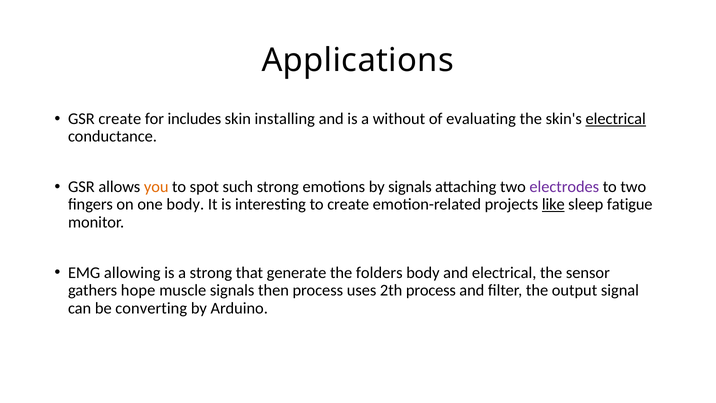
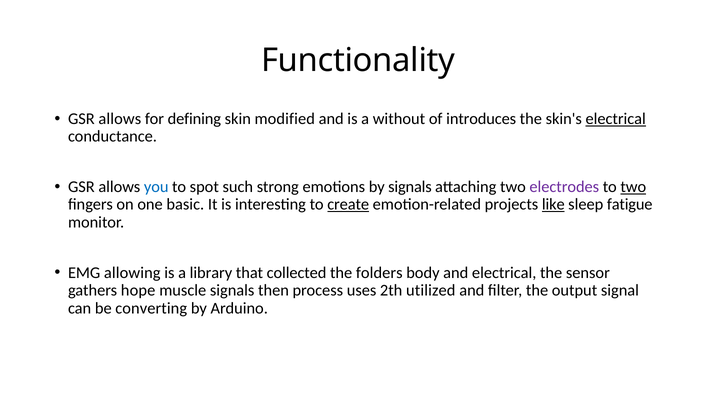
Applications: Applications -> Functionality (358, 60)
create: create -> allows (120, 119)
includes: includes -> defining (194, 119)
installing: installing -> modified (285, 119)
evaluating: evaluating -> introduces (481, 119)
you colour: orange -> blue (156, 187)
two underline: none -> present (633, 187)
one body: body -> basic (185, 204)
create underline: none -> present (348, 204)
a strong: strong -> library (211, 272)
generate: generate -> collected (297, 272)
2th process: process -> utilized (431, 290)
